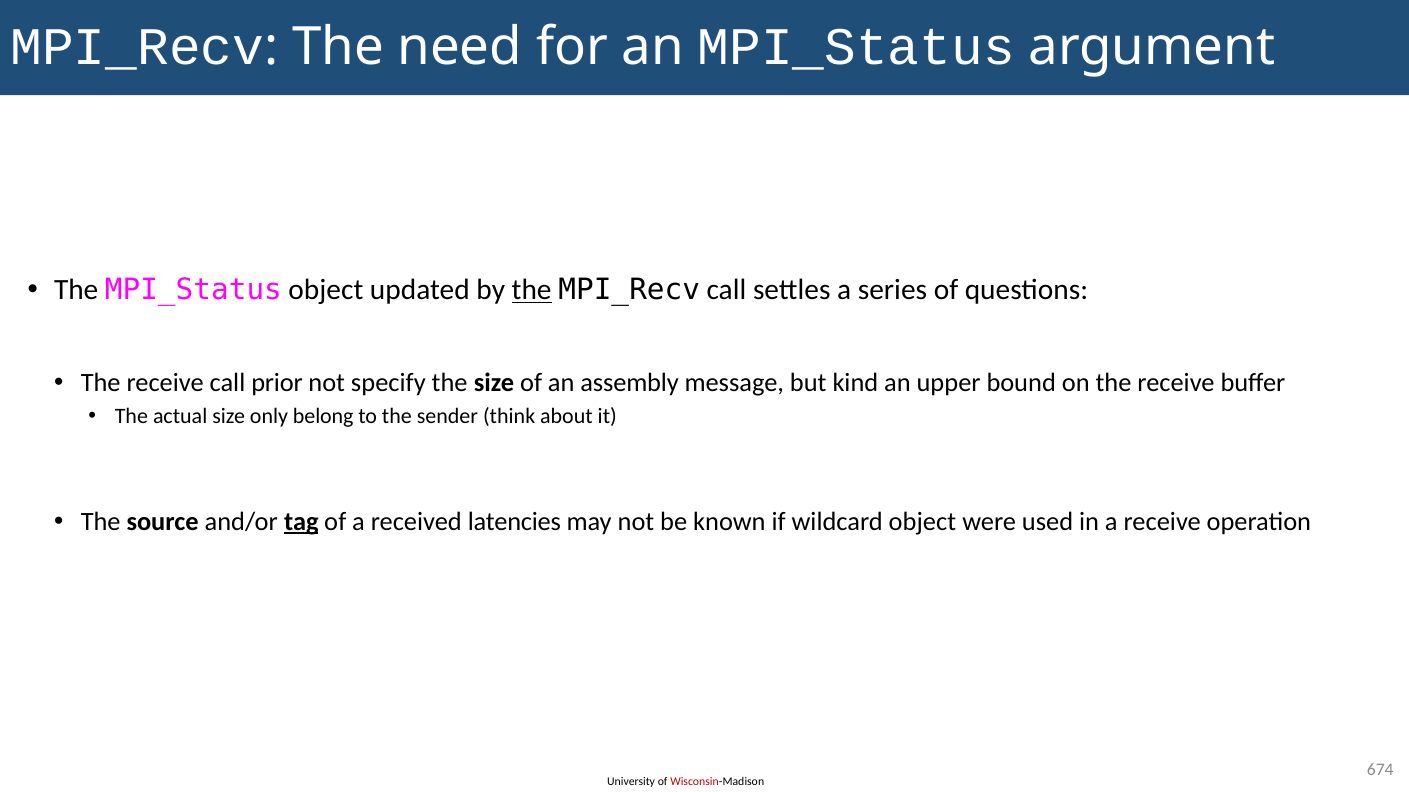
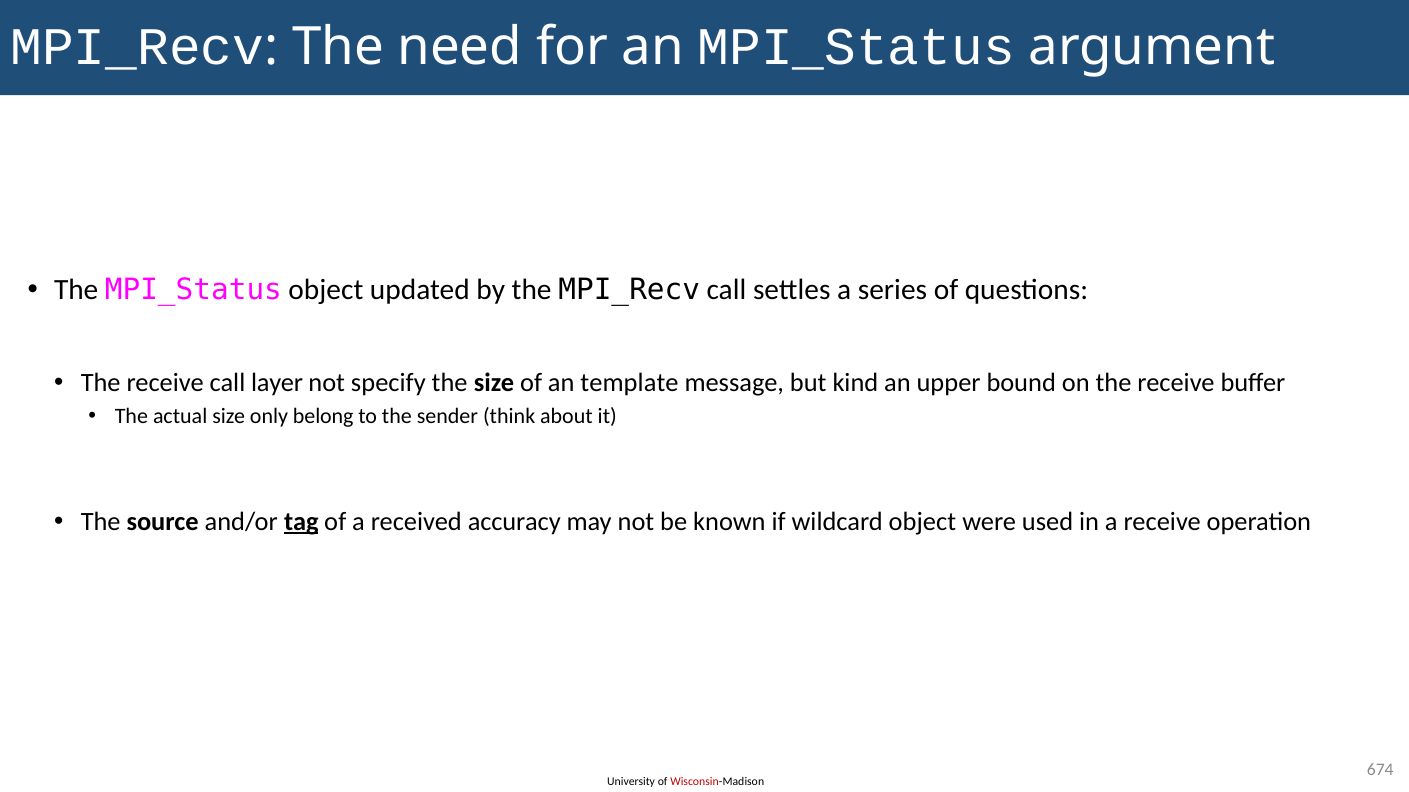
the underline: present -> none (532, 290)
prior: prior -> layer (277, 383)
assembly: assembly -> template (630, 383)
latencies: latencies -> accuracy (514, 522)
